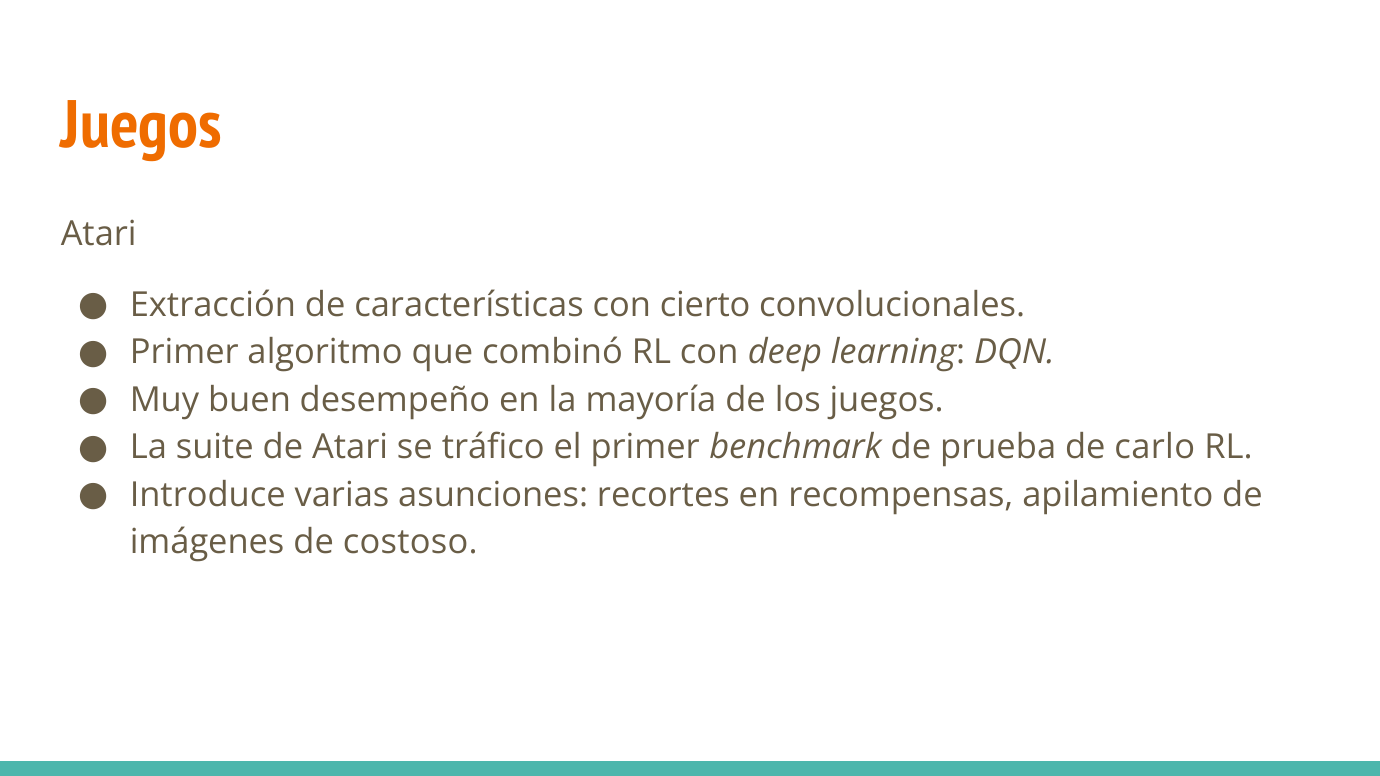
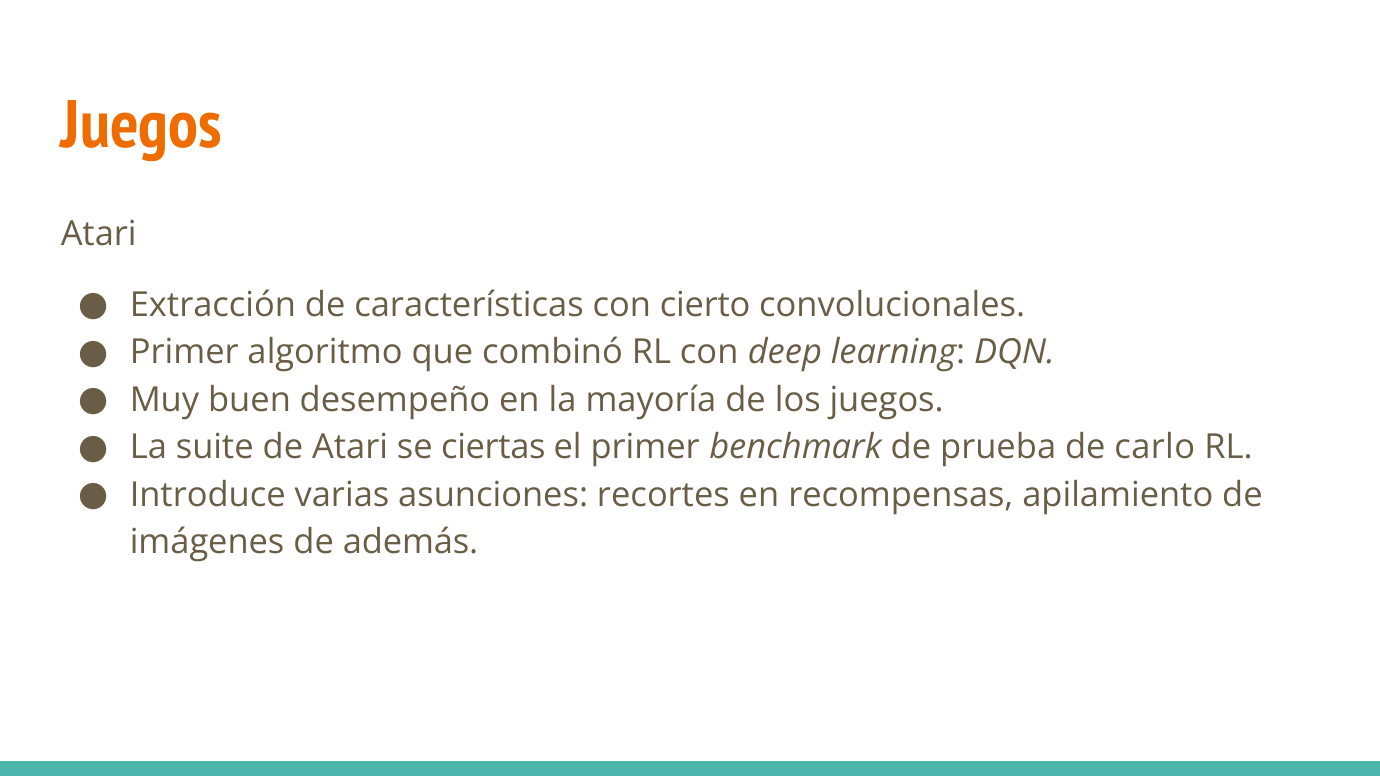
tráfico: tráfico -> ciertas (493, 448)
costoso: costoso -> además (410, 543)
